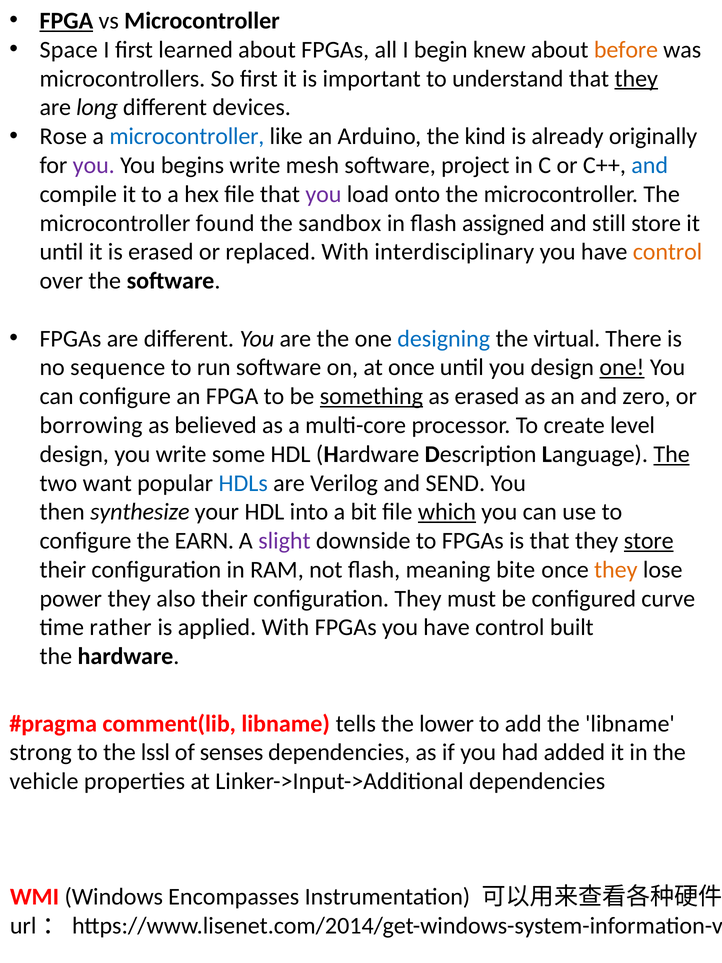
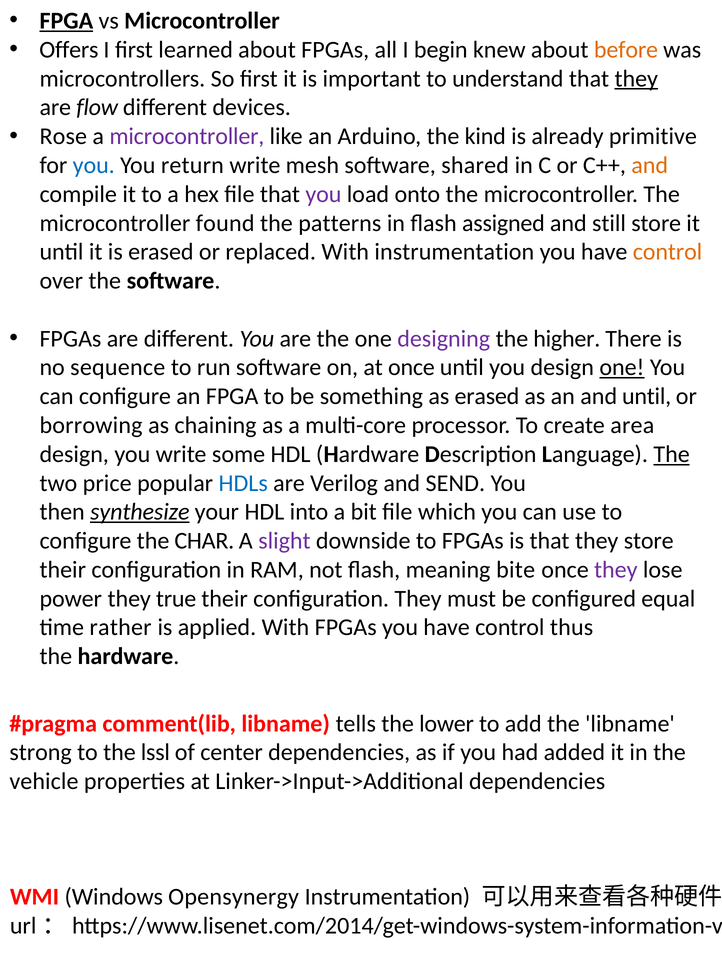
Space: Space -> Offers (69, 50)
long: long -> flow (97, 107)
microcontroller colour: blue -> purple (187, 136)
originally: originally -> primitive (653, 136)
you colour: purple -> blue (94, 165)
begins: begins -> return (192, 165)
project: project -> shared (475, 165)
and colour: blue -> orange (650, 165)
sandbox: sandbox -> patterns (340, 223)
With interdisciplinary: interdisciplinary -> instrumentation (454, 252)
designing colour: blue -> purple (444, 339)
virtual: virtual -> higher (567, 339)
something underline: present -> none (371, 396)
and zero: zero -> until (647, 396)
believed: believed -> chaining (216, 425)
level: level -> area (632, 425)
want: want -> price (107, 483)
synthesize underline: none -> present (140, 512)
which underline: present -> none (447, 512)
EARN: EARN -> CHAR (204, 541)
store underline: present -> none (649, 541)
they colour: orange -> purple (616, 570)
also: also -> true (176, 598)
curve: curve -> equal (668, 598)
built: built -> thus (572, 627)
senses: senses -> center (232, 752)
Encompasses: Encompasses -> Opensynergy (234, 896)
